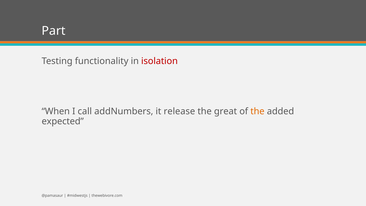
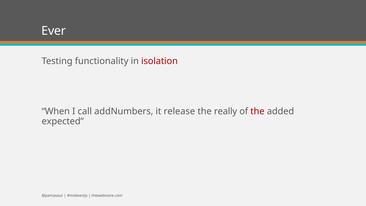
Part: Part -> Ever (54, 31)
great: great -> really (226, 111)
the colour: orange -> red (257, 111)
